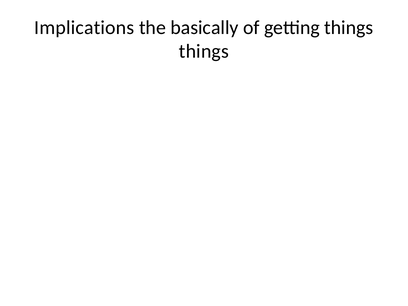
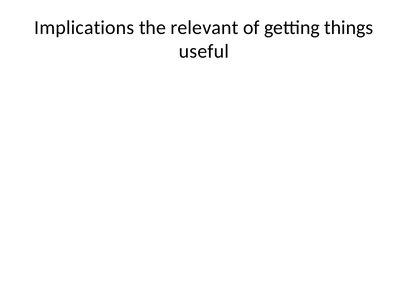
basically: basically -> relevant (204, 28)
things: things -> useful (204, 51)
